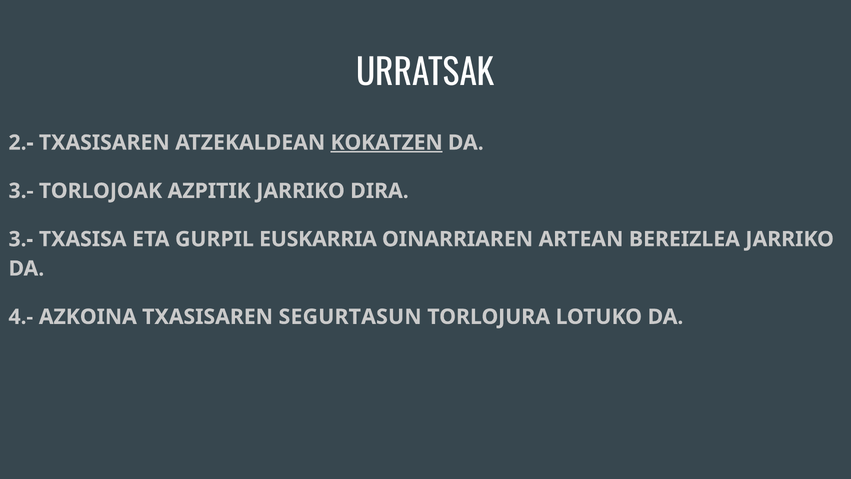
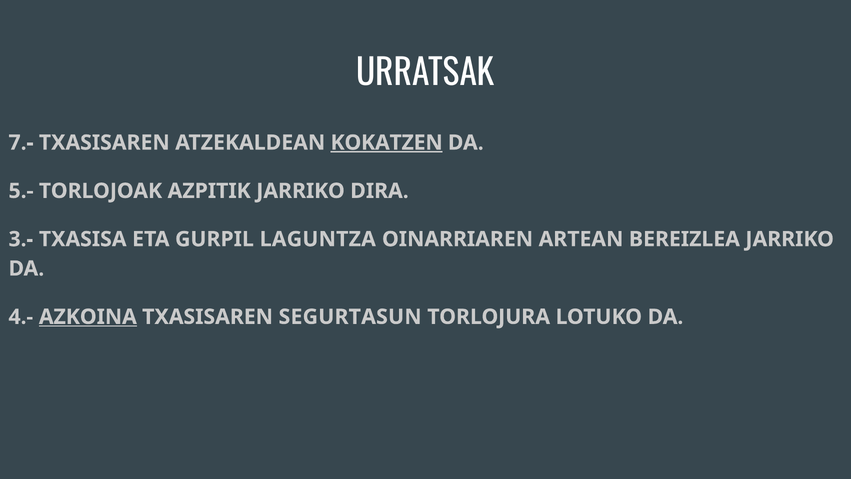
2.-: 2.- -> 7.- (21, 143)
3.-: 3.- -> 5.- (21, 191)
EUSKARRIA: EUSKARRIA -> LAGUNTZA (318, 239)
AZKOINA underline: none -> present (88, 317)
